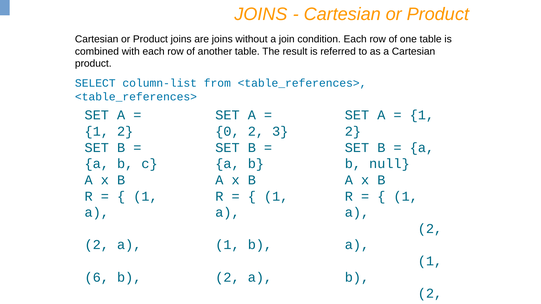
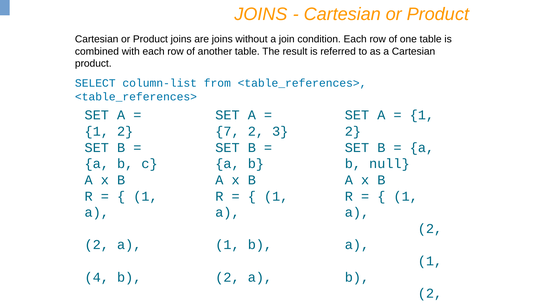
0: 0 -> 7 (227, 132)
6: 6 -> 4 (97, 278)
